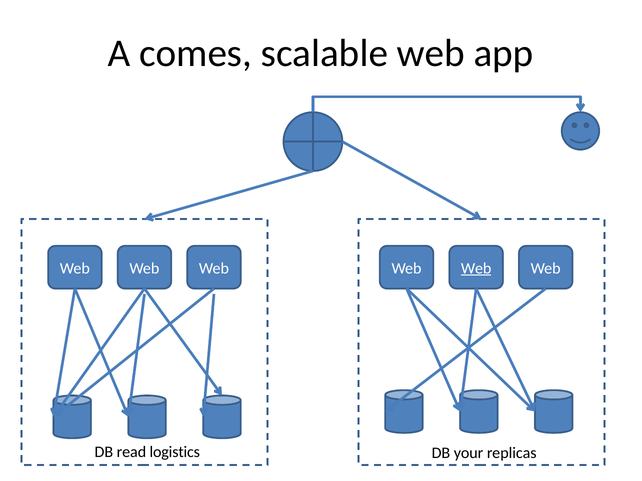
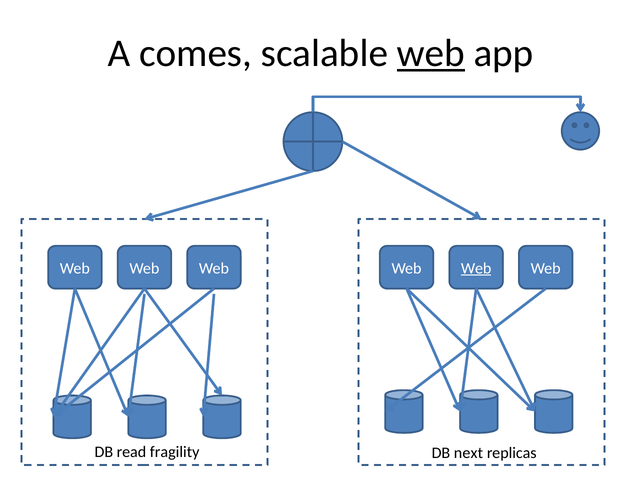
web underline: none -> present (431, 54)
logistics: logistics -> fragility (175, 453)
your: your -> next (468, 453)
